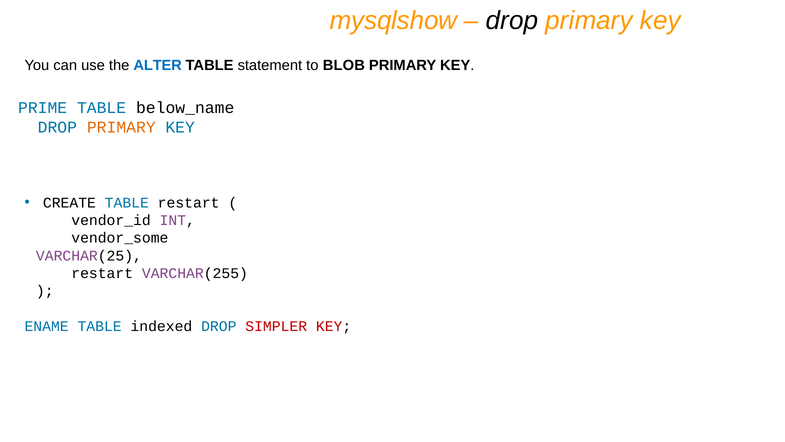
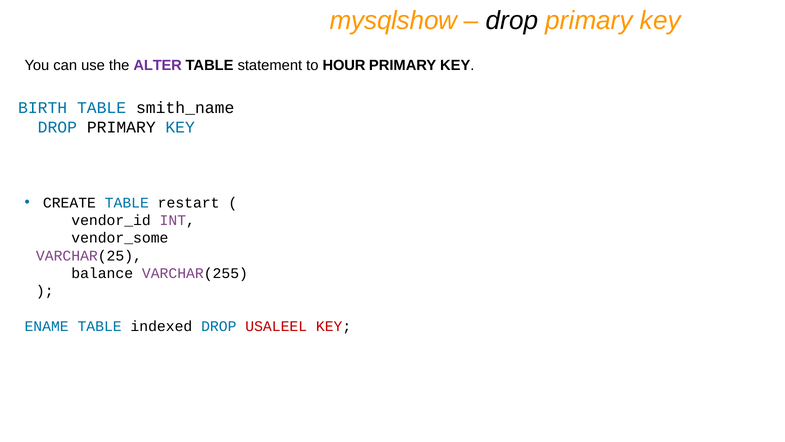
ALTER colour: blue -> purple (158, 65)
BLOB: BLOB -> HOUR (344, 65)
PRIME: PRIME -> BIRTH (43, 108)
below_name: below_name -> smith_name (185, 108)
PRIMARY colour: orange -> black (121, 127)
restart: restart -> balance (102, 273)
SIMPLER: SIMPLER -> USALEEL (276, 326)
